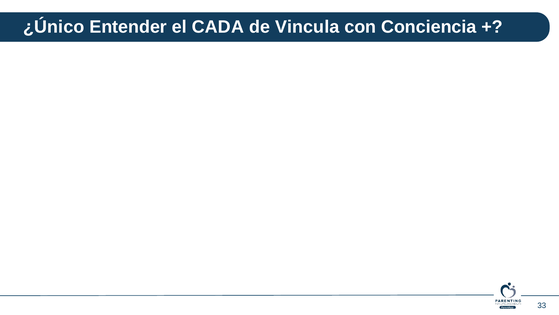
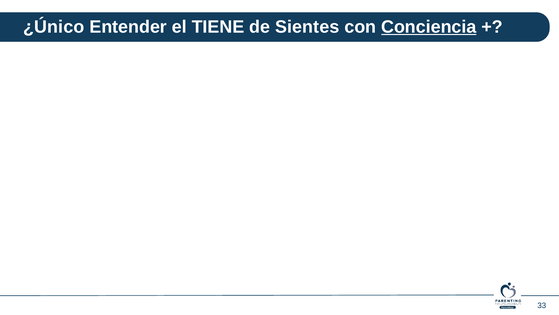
CADA: CADA -> TIENE (218, 27)
Vincula: Vincula -> Sientes (307, 27)
Conciencia underline: none -> present (429, 27)
